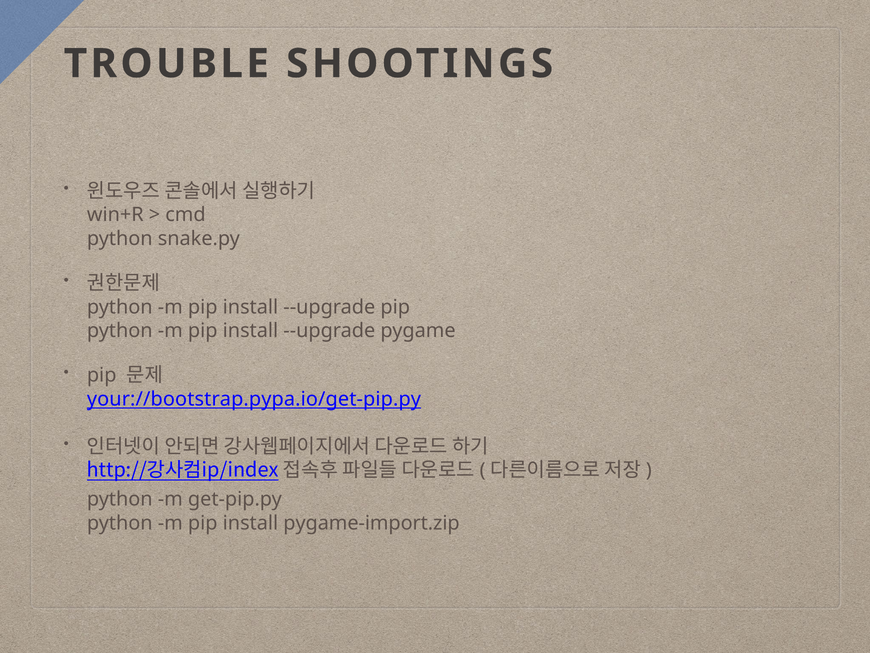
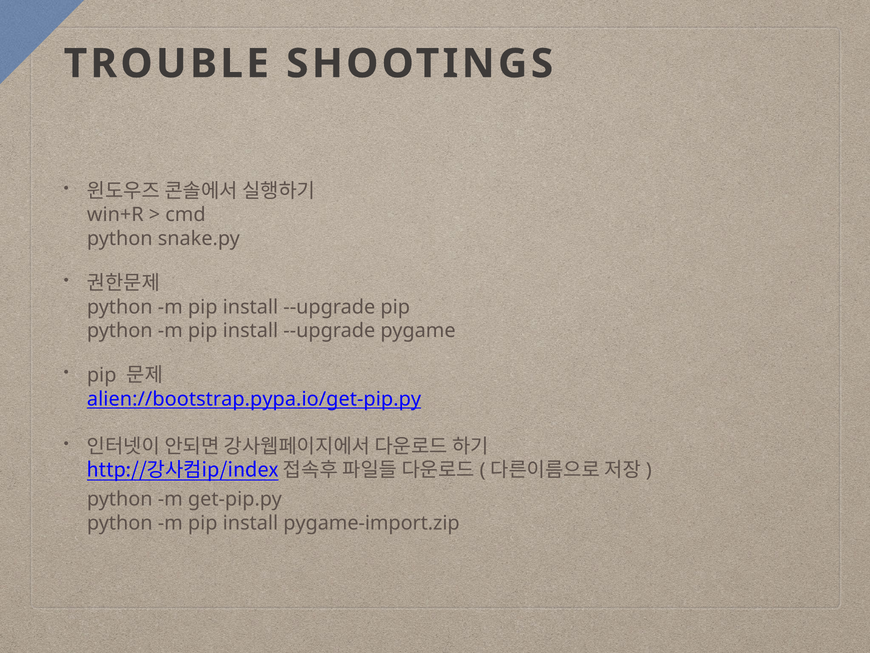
your://bootstrap.pypa.io/get-pip.py: your://bootstrap.pypa.io/get-pip.py -> alien://bootstrap.pypa.io/get-pip.py (254, 399)
